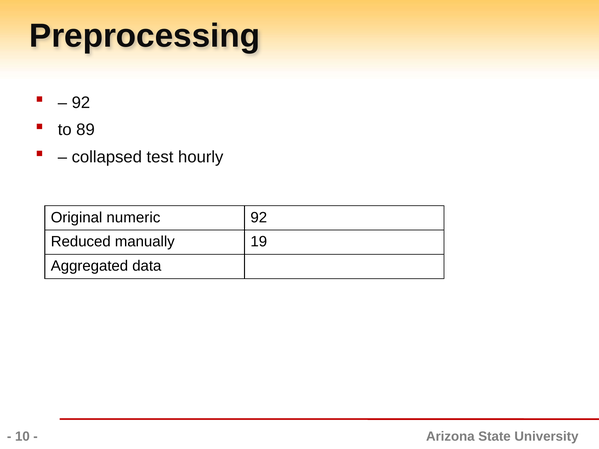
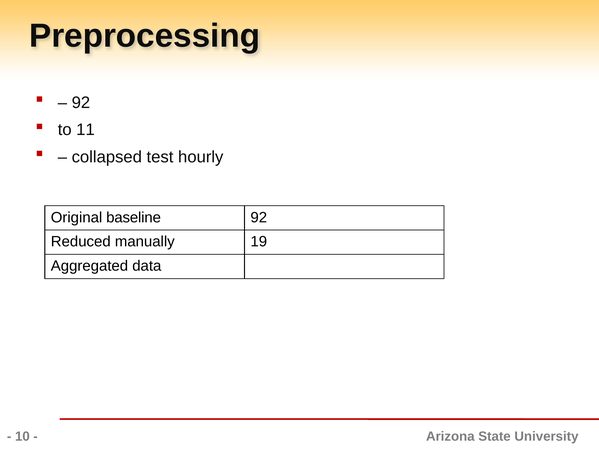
89: 89 -> 11 (86, 130)
numeric: numeric -> baseline (134, 218)
